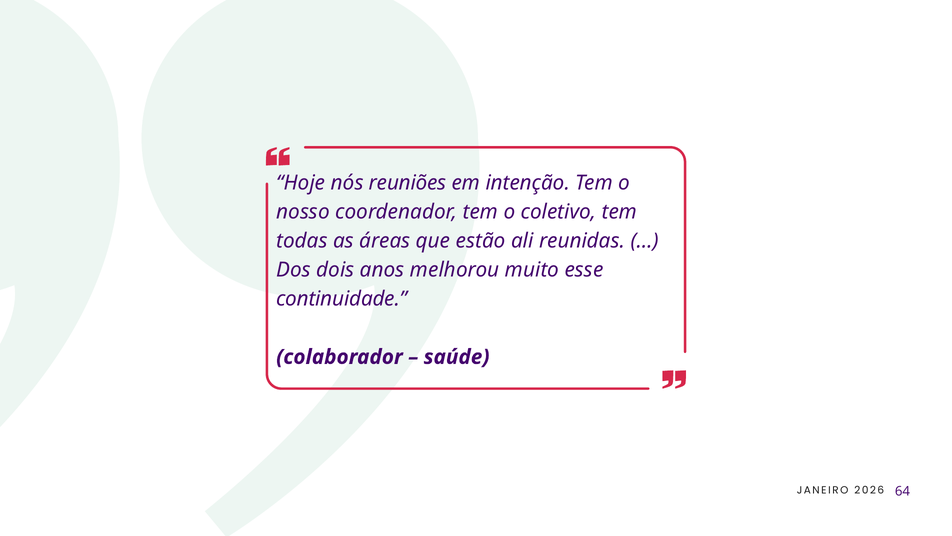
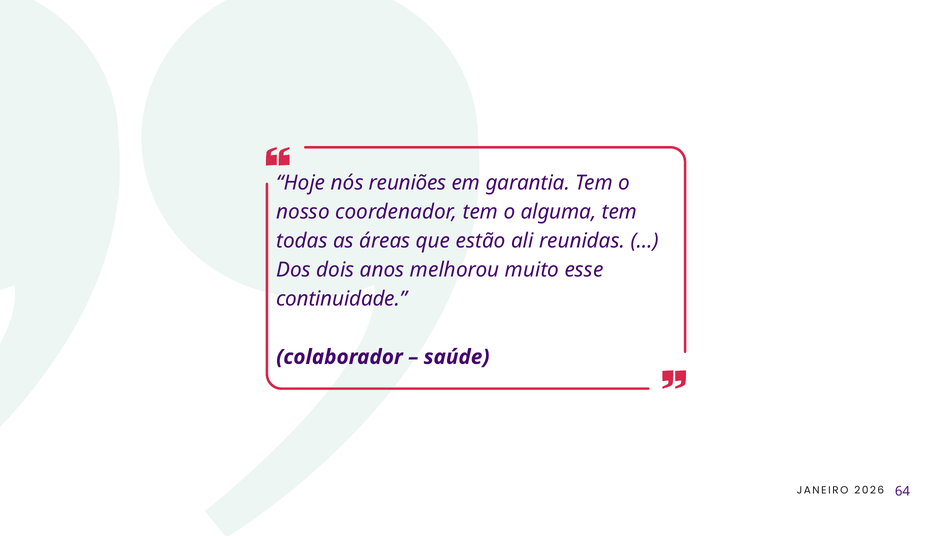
intenção: intenção -> garantia (528, 183)
coletivo: coletivo -> alguma (559, 212)
